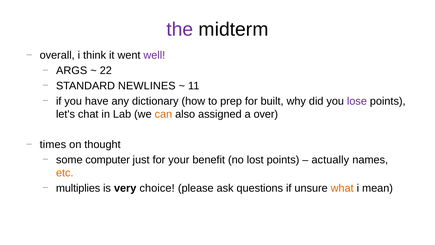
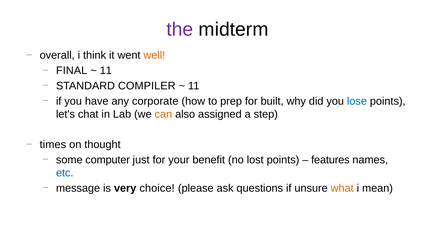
well colour: purple -> orange (154, 55)
ARGS: ARGS -> FINAL (72, 71)
22: 22 -> 11 (106, 71)
NEWLINES: NEWLINES -> COMPILER (147, 86)
dictionary: dictionary -> corporate (155, 101)
lose colour: purple -> blue (357, 101)
over: over -> step (266, 114)
actually: actually -> features (330, 160)
etc colour: orange -> blue (65, 173)
multiplies: multiplies -> message (78, 188)
